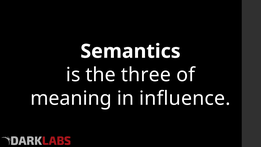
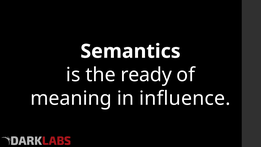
three: three -> ready (146, 75)
